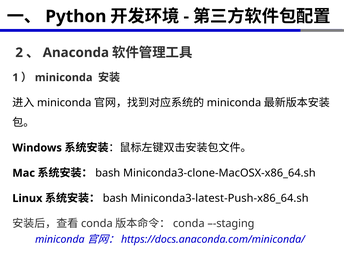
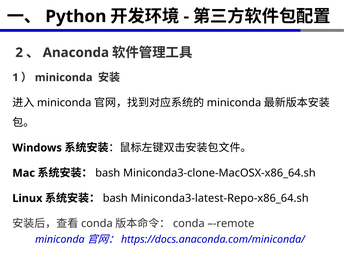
Miniconda3-latest-Push-x86_64.sh: Miniconda3-latest-Push-x86_64.sh -> Miniconda3-latest-Repo-x86_64.sh (220, 198)
–-staging: –-staging -> –-remote (231, 224)
